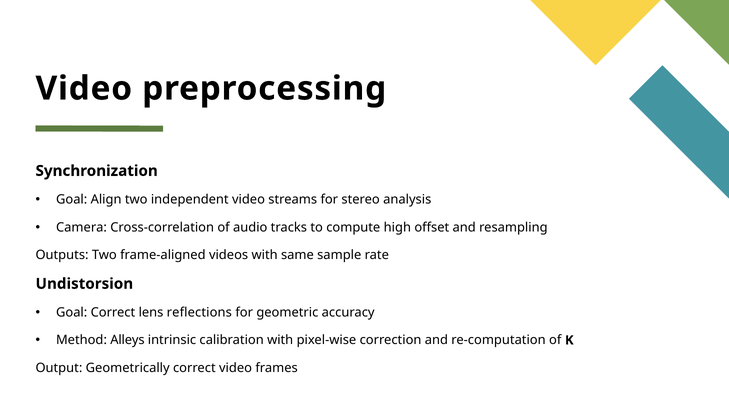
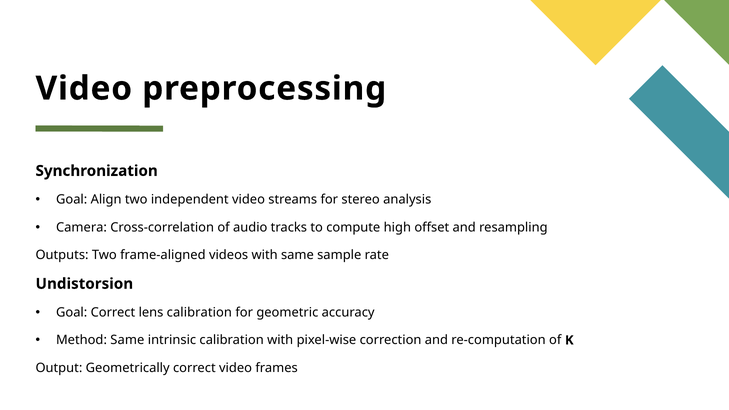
lens reflections: reflections -> calibration (199, 313)
Method Alleys: Alleys -> Same (127, 340)
